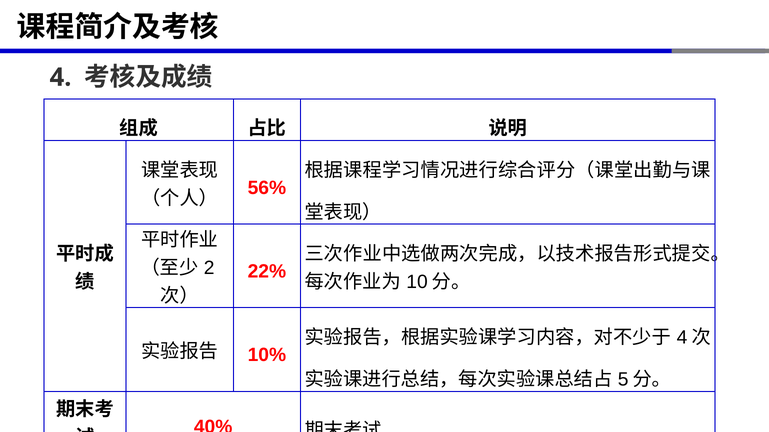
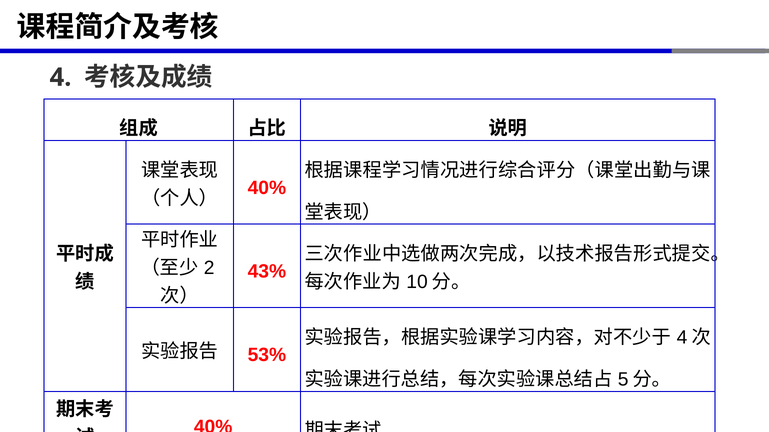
56%: 56% -> 40% (267, 188)
22%: 22% -> 43% (267, 272)
10%: 10% -> 53% (267, 356)
